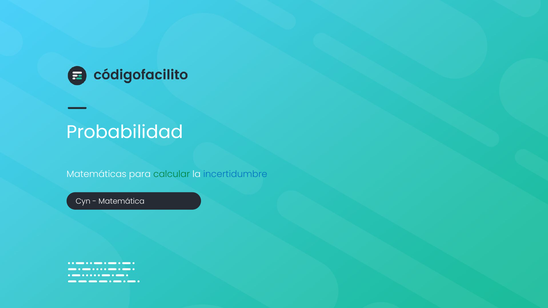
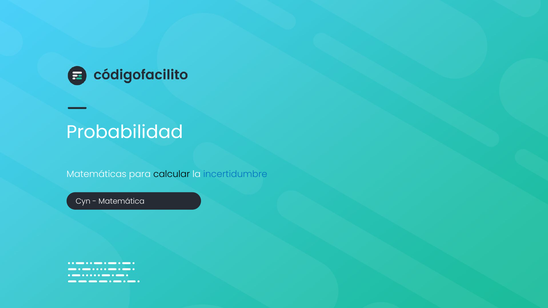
calcular colour: green -> black (172, 174)
